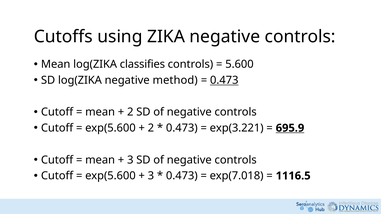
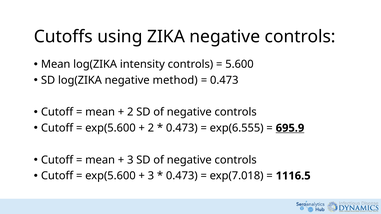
classifies: classifies -> intensity (142, 64)
0.473 underline: present -> none (224, 80)
exp(3.221: exp(3.221 -> exp(6.555 (237, 128)
